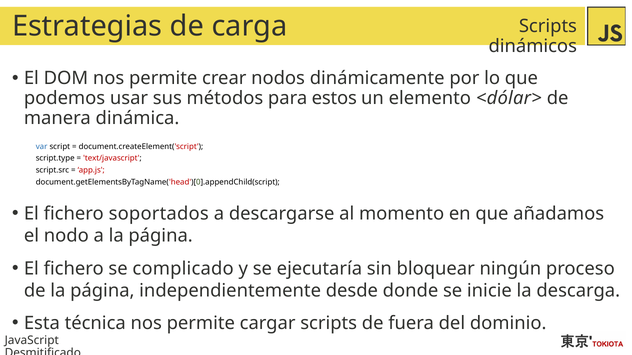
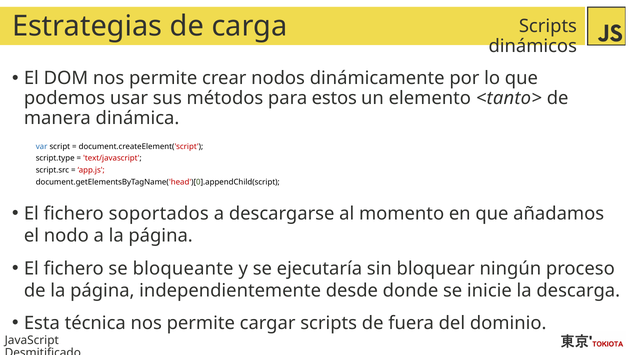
<dólar>: <dólar> -> <tanto> (509, 98)
complicado: complicado -> bloqueante (183, 269)
